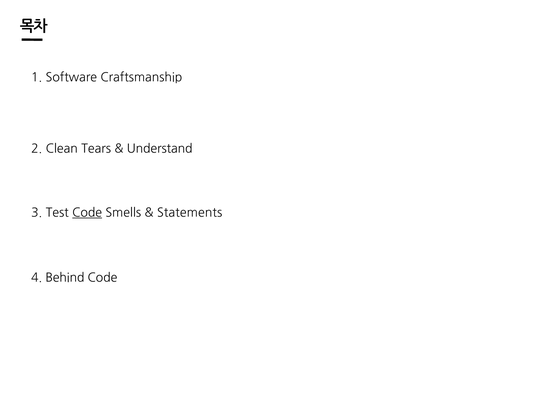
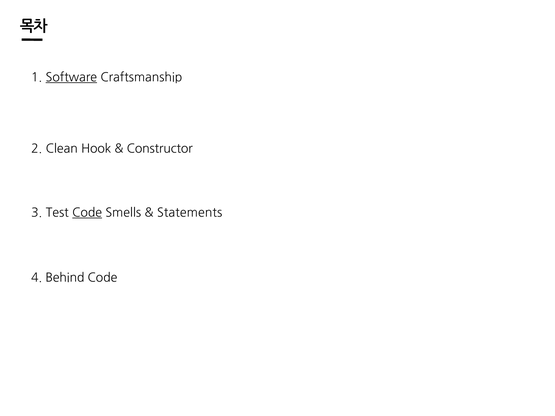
Software underline: none -> present (71, 77)
Tears: Tears -> Hook (96, 149)
Understand: Understand -> Constructor (160, 149)
